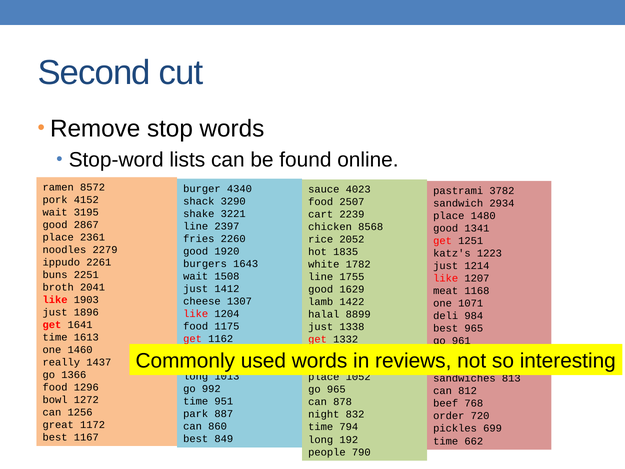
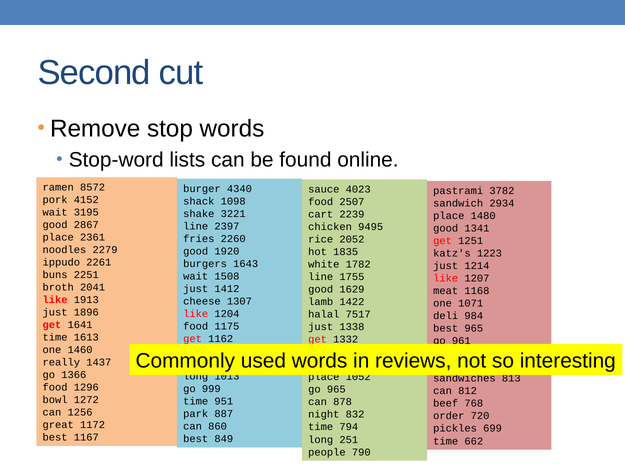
3290: 3290 -> 1098 (233, 201)
8568: 8568 -> 9495 (371, 227)
1903: 1903 -> 1913 (86, 300)
8899: 8899 -> 7517 (358, 314)
992: 992 -> 999 (211, 389)
192: 192 -> 251 (349, 439)
